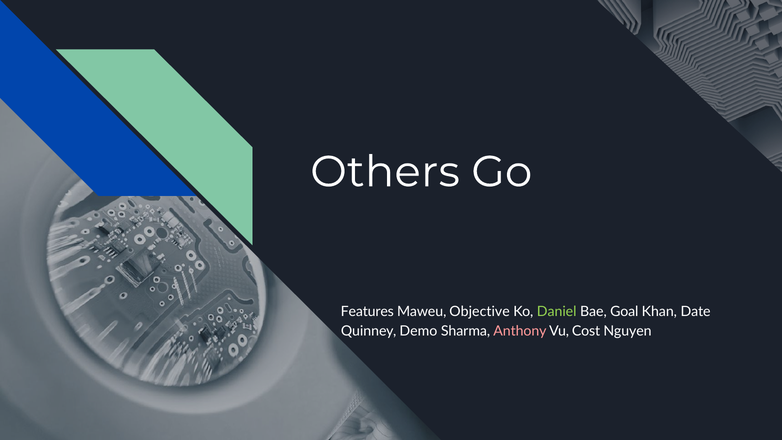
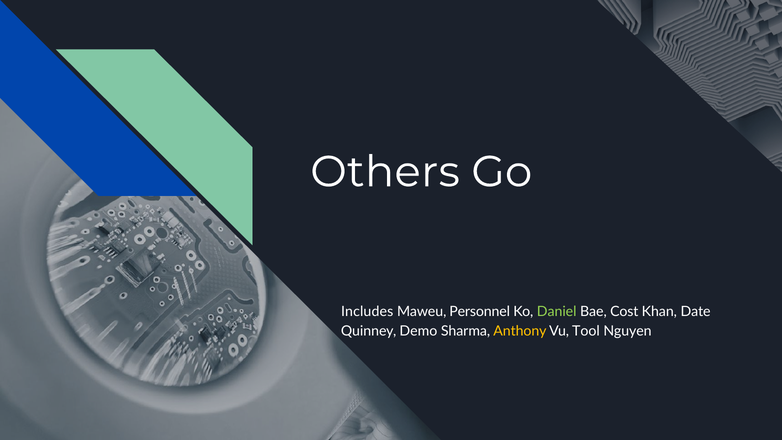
Features: Features -> Includes (367, 311)
Objective: Objective -> Personnel (480, 311)
Goal: Goal -> Cost (624, 311)
Anthony colour: pink -> yellow (520, 331)
Cost: Cost -> Tool (586, 331)
